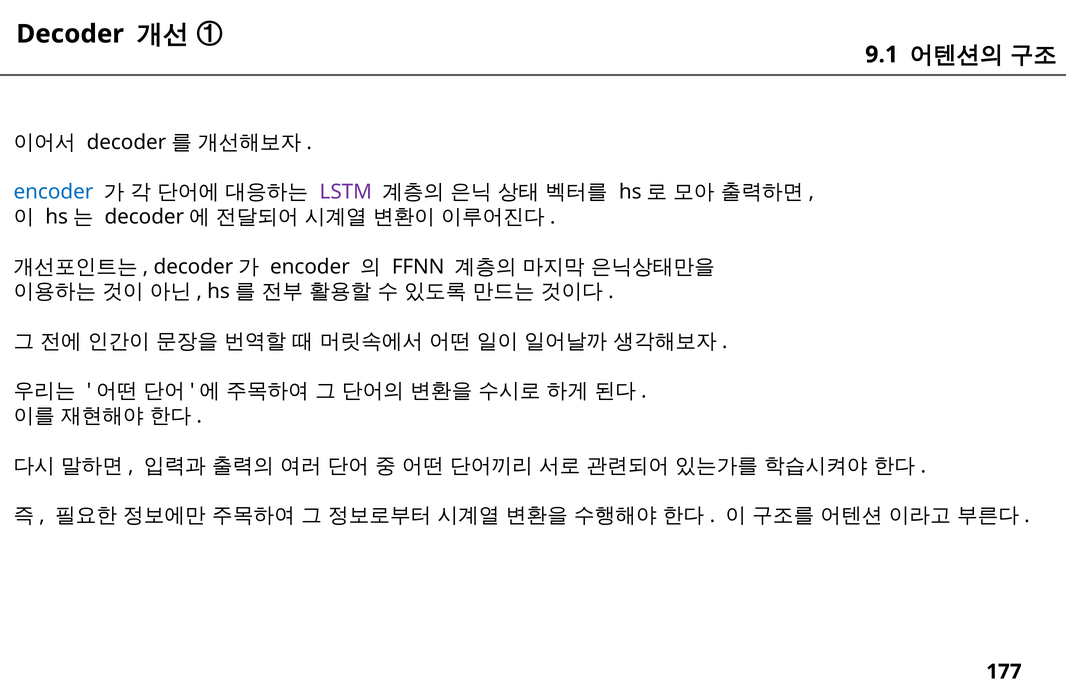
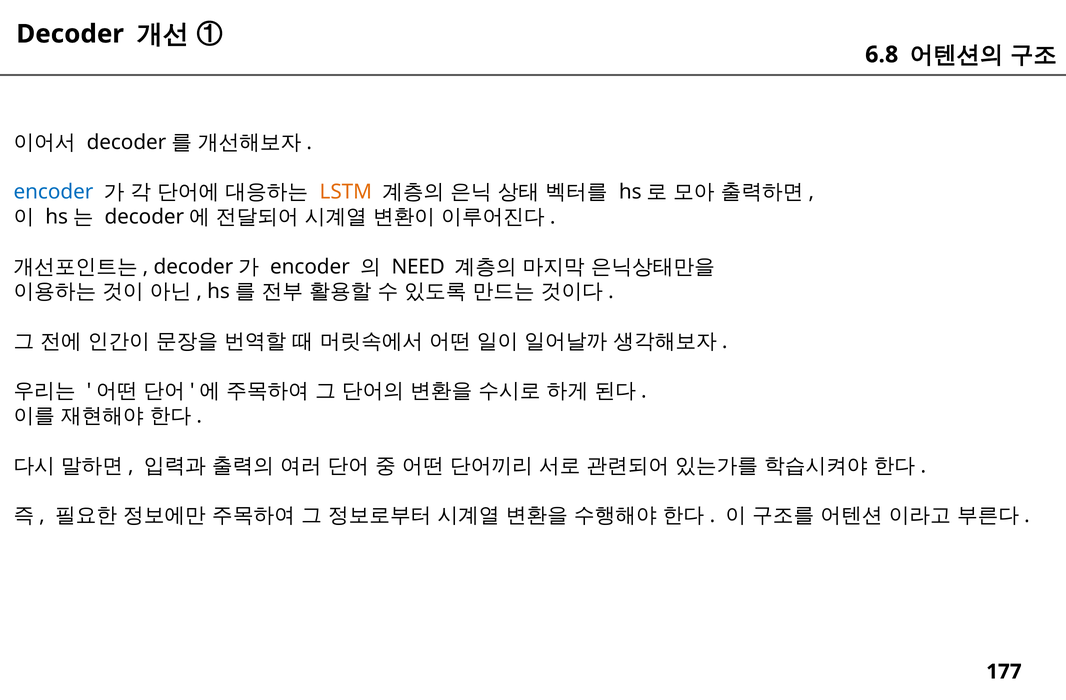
9.1: 9.1 -> 6.8 (882, 55)
LSTM colour: purple -> orange (346, 192)
FFNN: FFNN -> NEED (418, 267)
